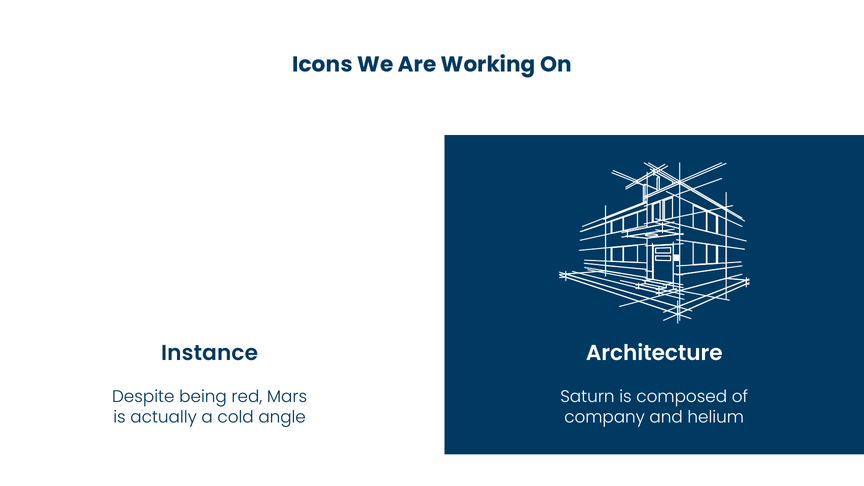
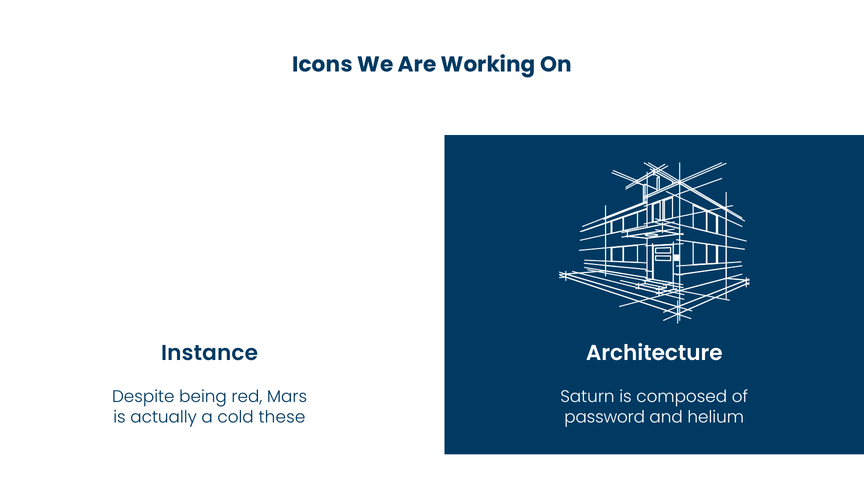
angle: angle -> these (282, 417)
company: company -> password (605, 417)
